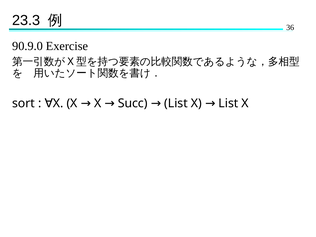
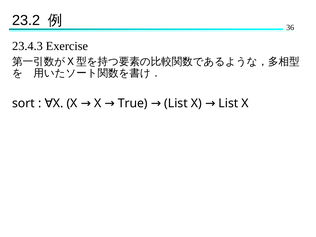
23.3: 23.3 -> 23.2 (26, 20)
90.9.0: 90.9.0 -> 23.4.3 (27, 46)
Succ: Succ -> True (133, 103)
